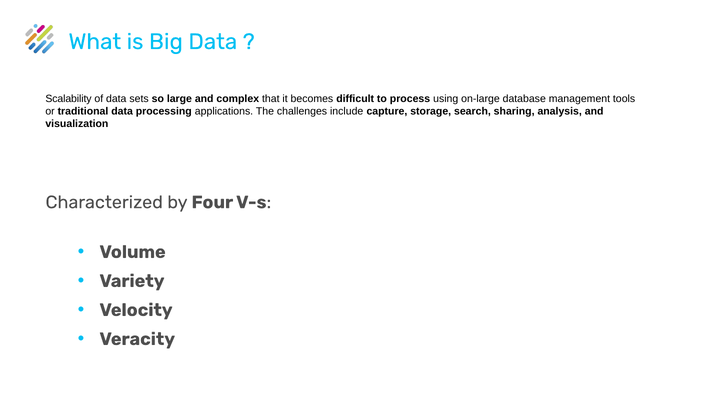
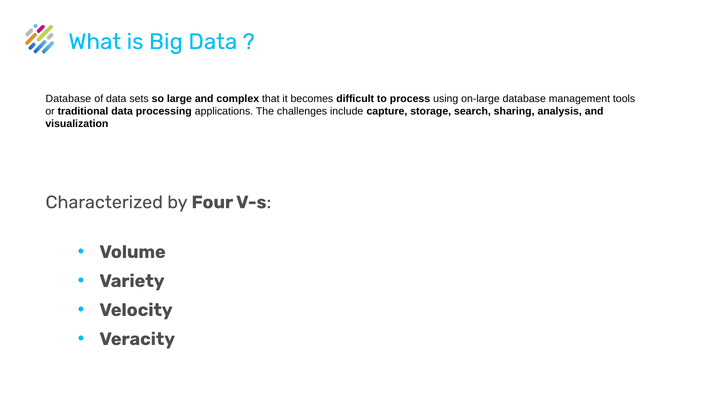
Scalability: Scalability -> Database (68, 99)
